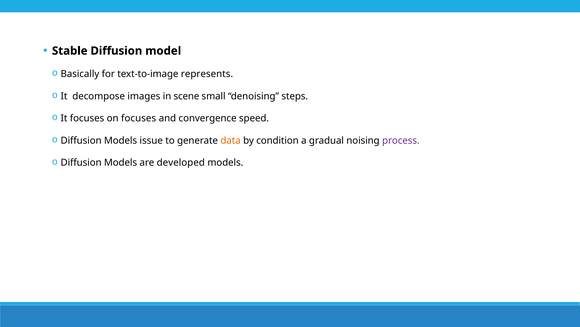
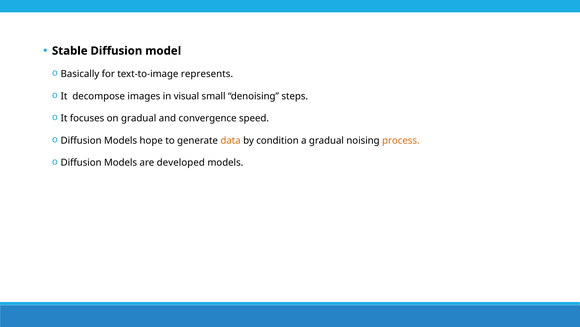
scene: scene -> visual (186, 96)
on focuses: focuses -> gradual (139, 118)
issue: issue -> hope (151, 140)
process colour: purple -> orange (401, 140)
